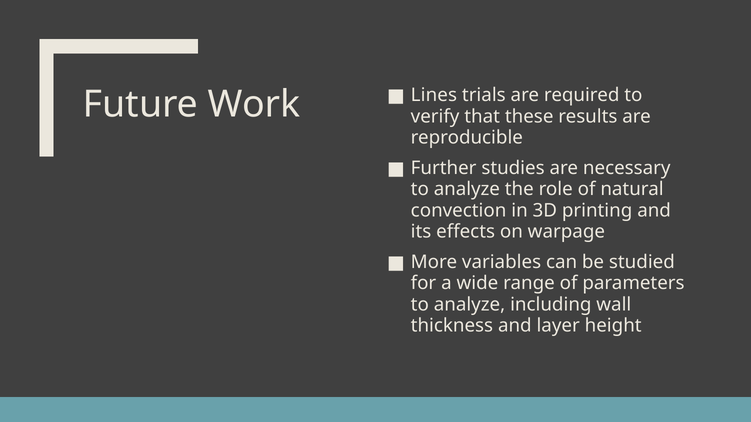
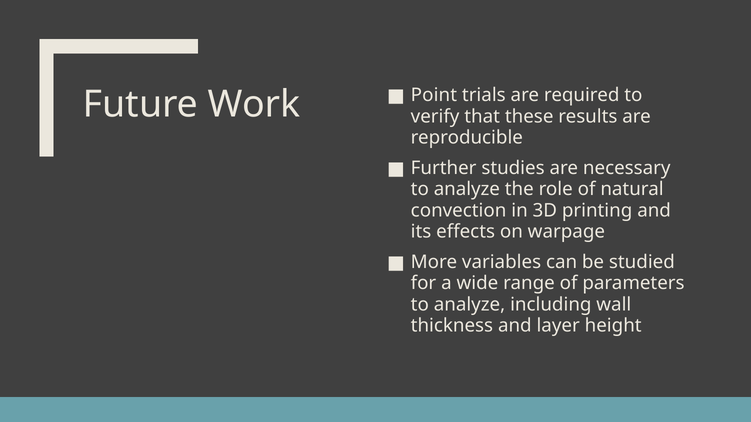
Lines: Lines -> Point (434, 95)
